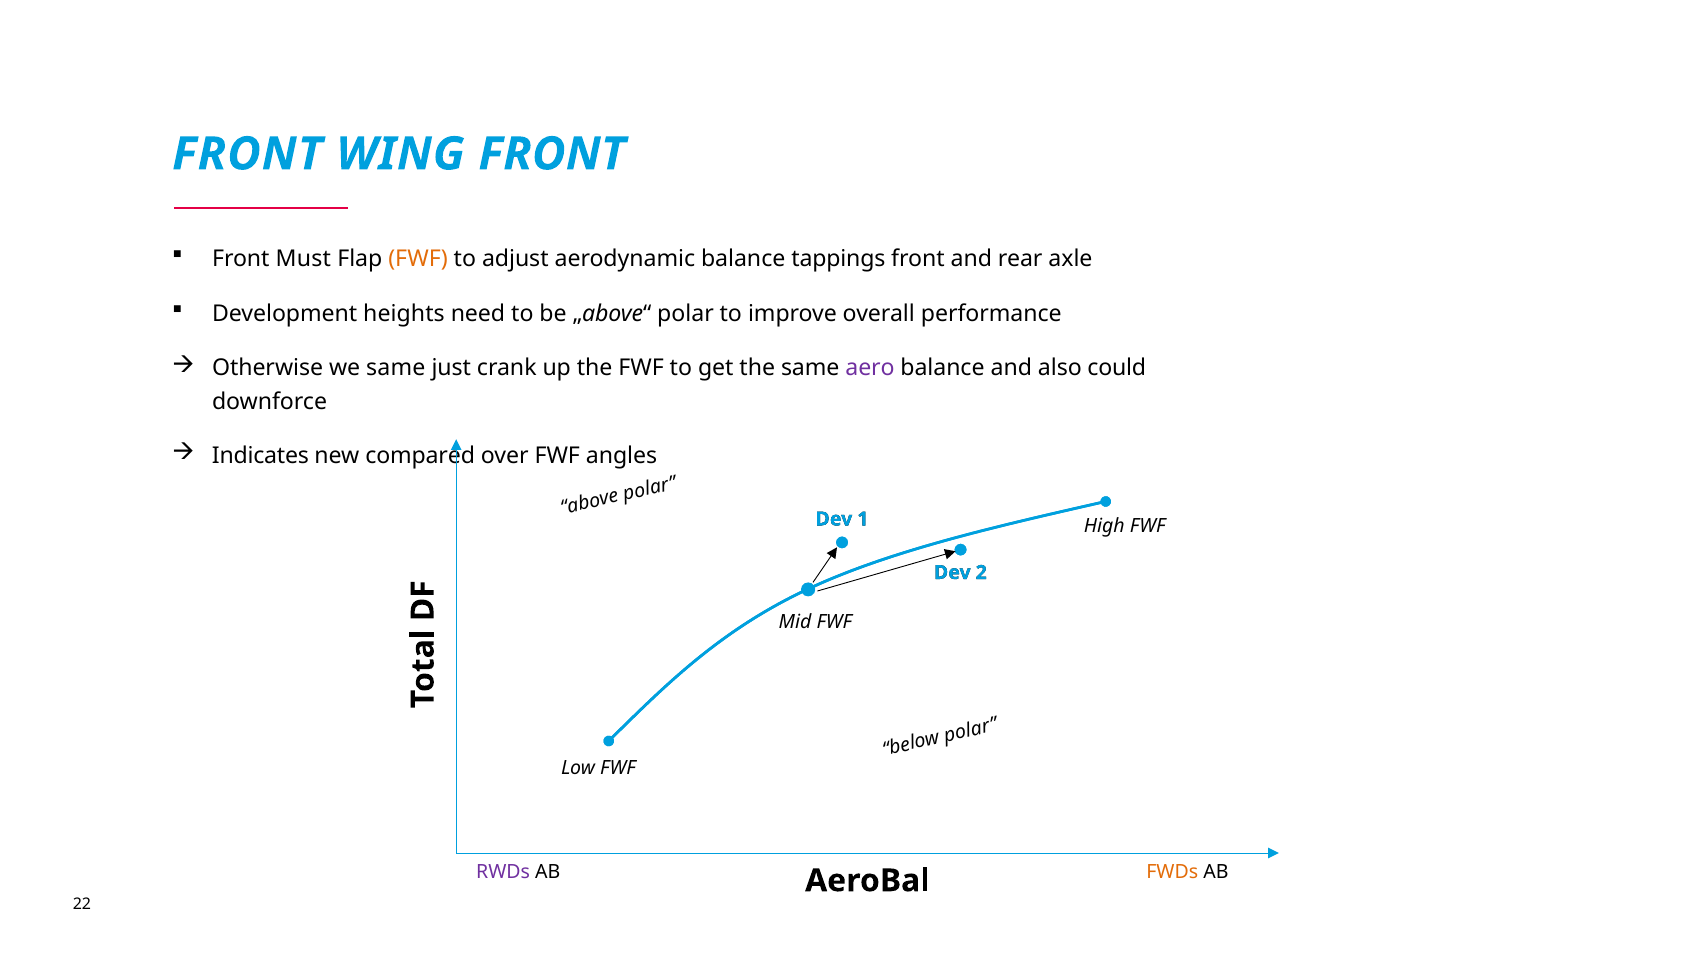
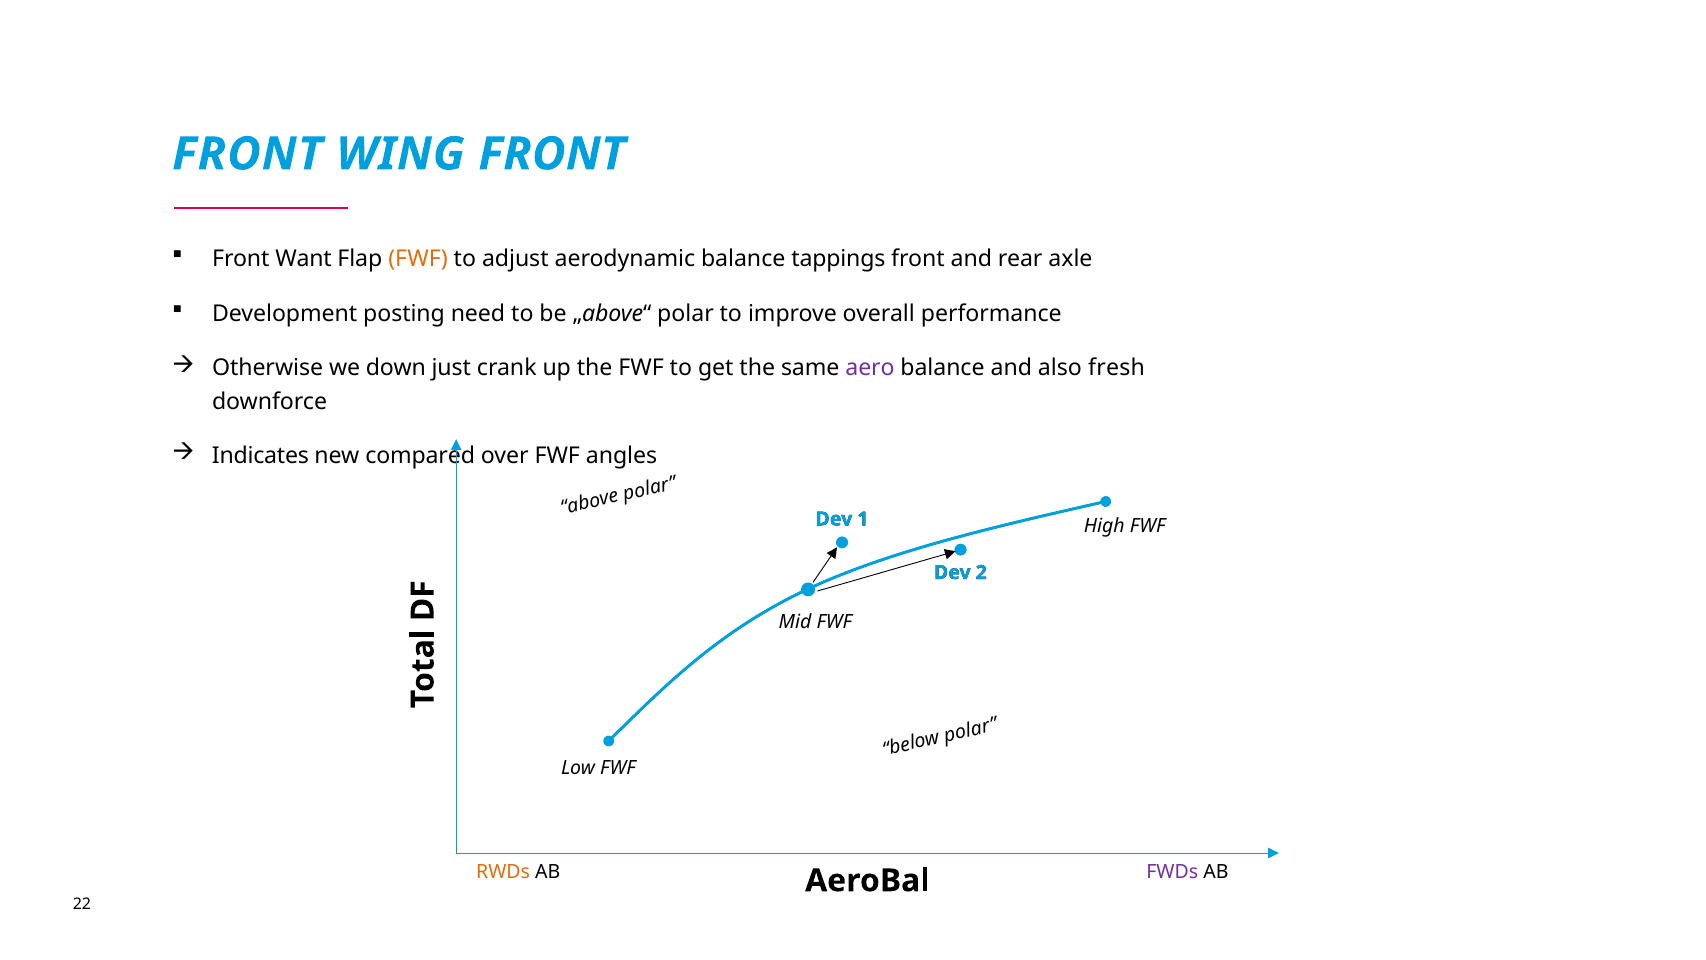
Must: Must -> Want (303, 259)
heights: heights -> posting (404, 314)
we same: same -> down (396, 368)
could: could -> fresh (1117, 368)
RWDs colour: purple -> orange (503, 872)
FWDs colour: orange -> purple (1172, 872)
